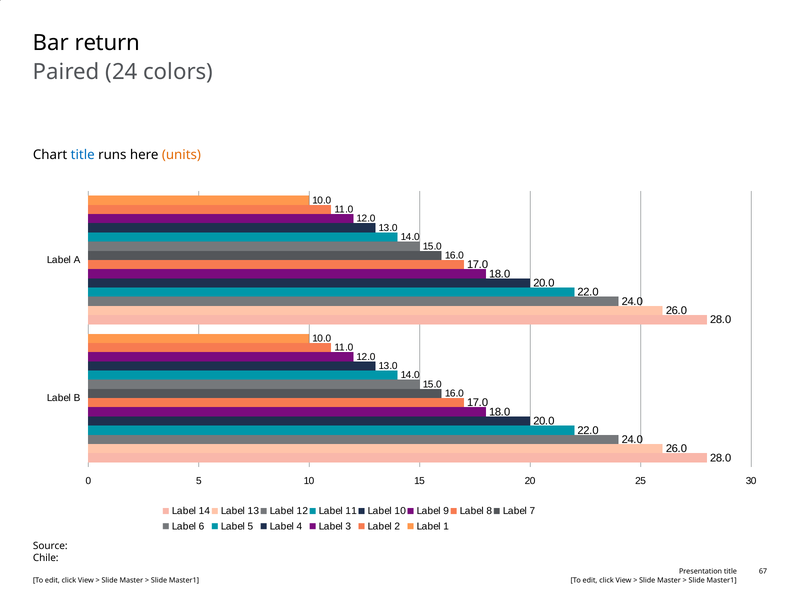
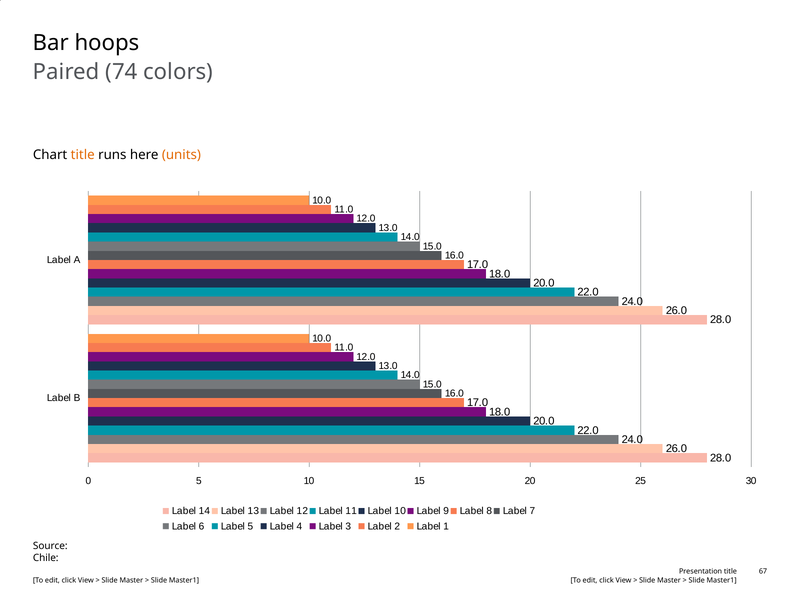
return: return -> hoops (107, 43)
24: 24 -> 74 (121, 72)
title colour: blue -> orange (83, 155)
